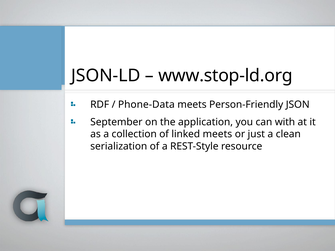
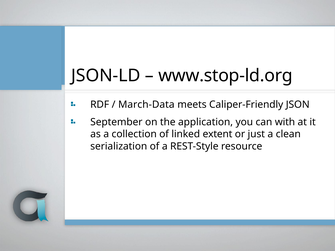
Phone-Data: Phone-Data -> March-Data (146, 105)
Person-Friendly: Person-Friendly -> Caliper-Friendly (246, 105)
linked meets: meets -> extent (217, 134)
